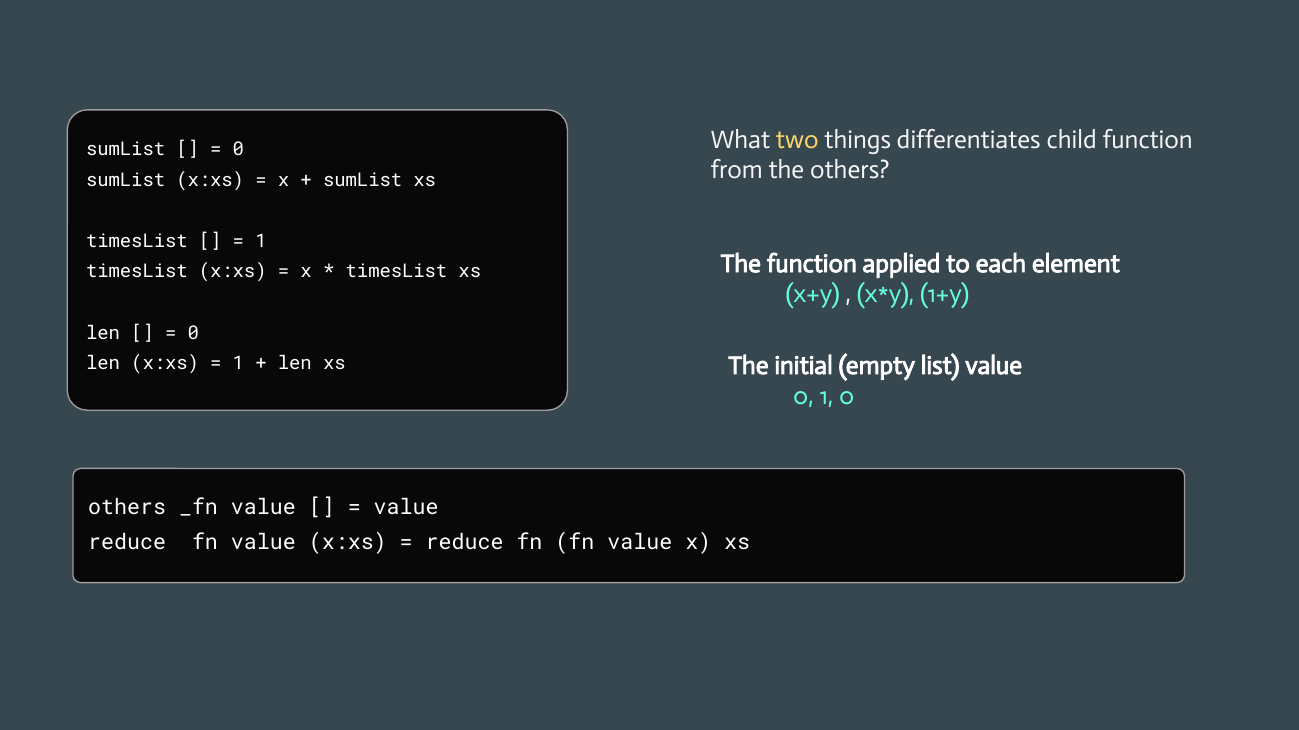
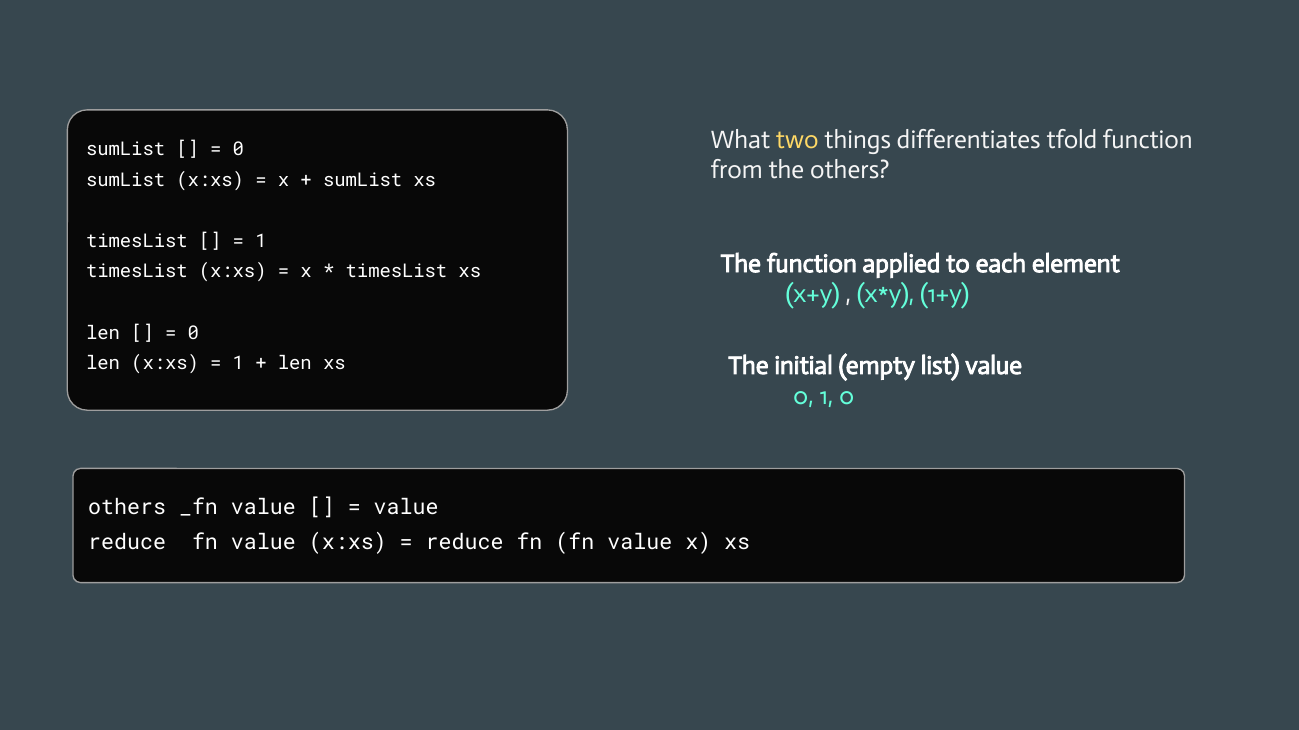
child: child -> tfold (1072, 140)
